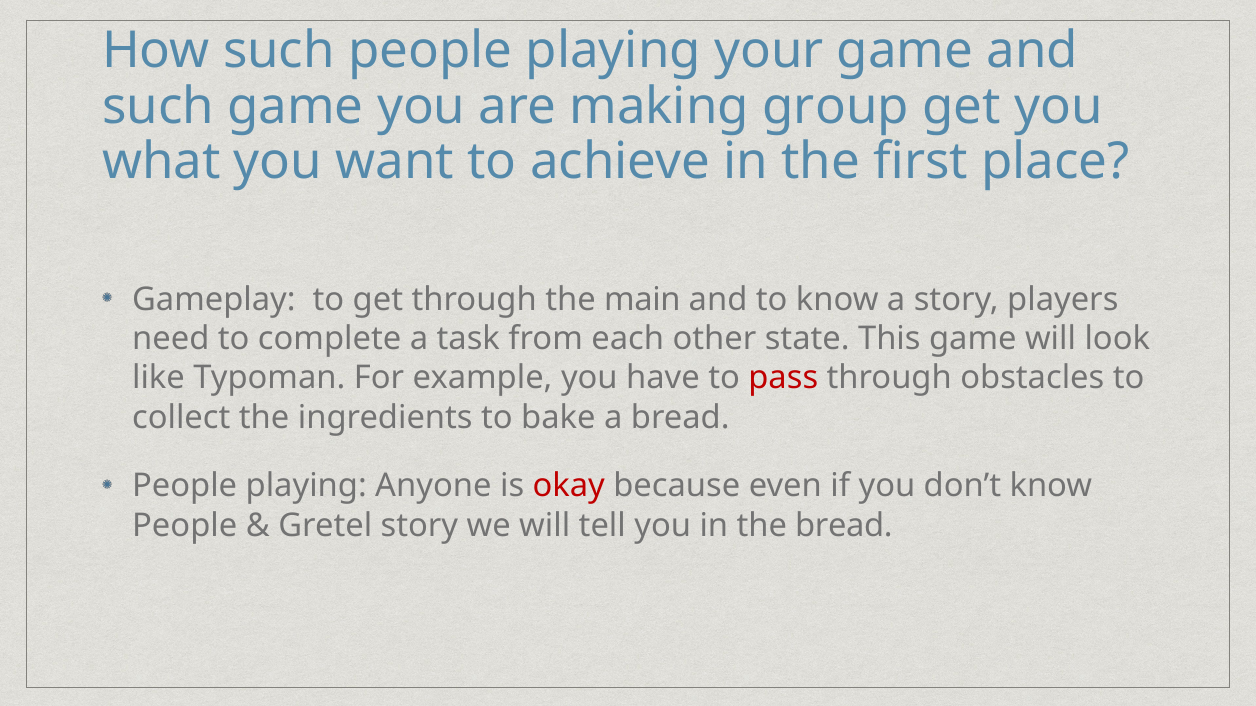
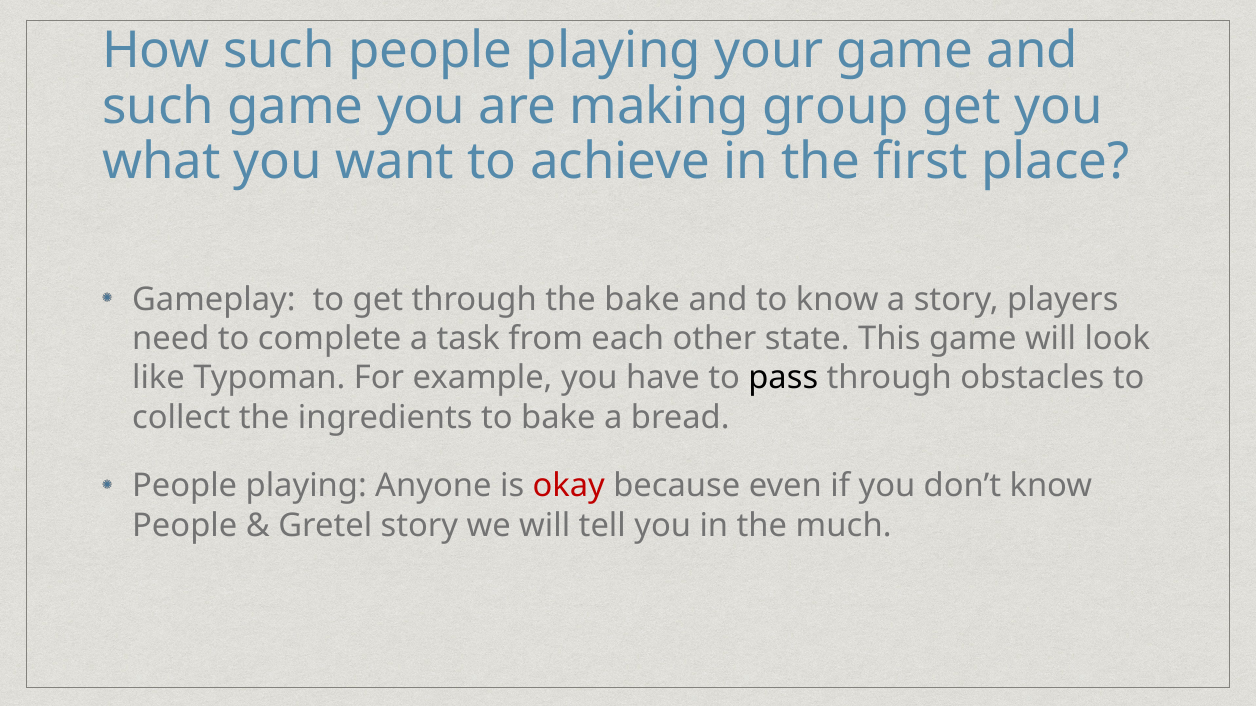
the main: main -> bake (642, 300)
pass colour: red -> black (783, 378)
the bread: bread -> much (844, 526)
